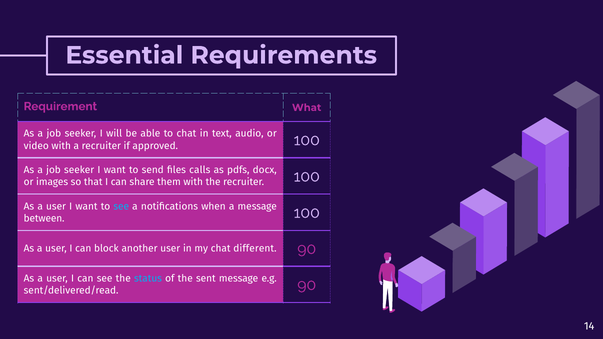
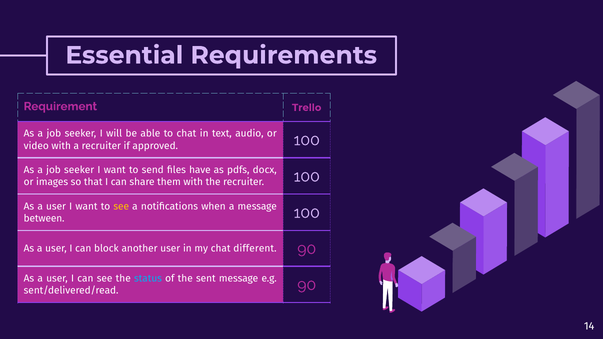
What: What -> Trello (307, 108)
calls: calls -> have (200, 170)
see colour: light blue -> yellow (121, 206)
